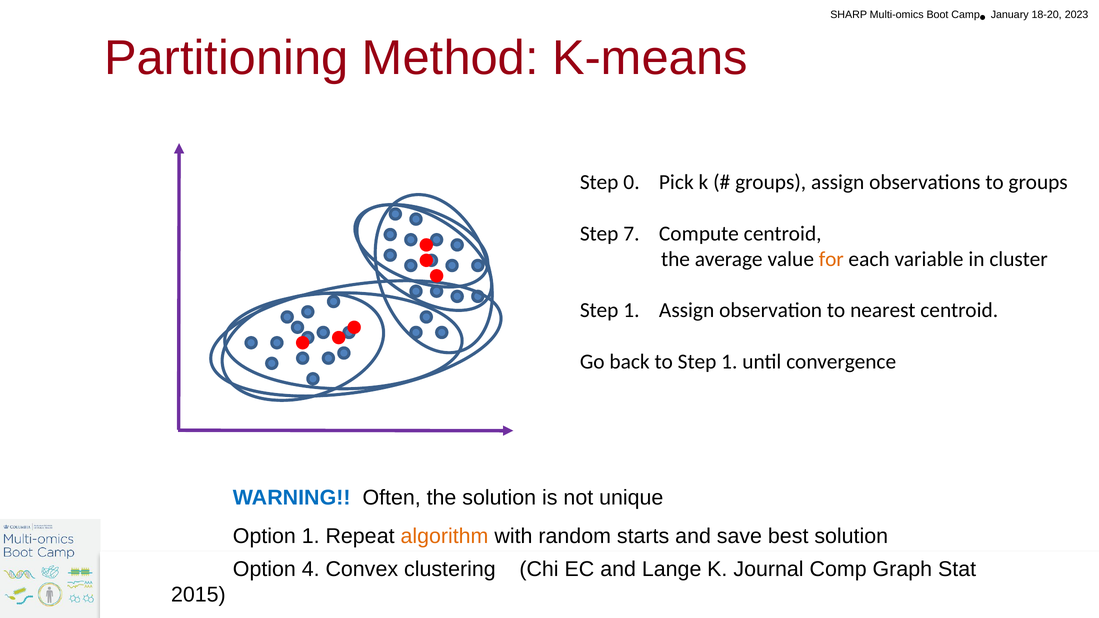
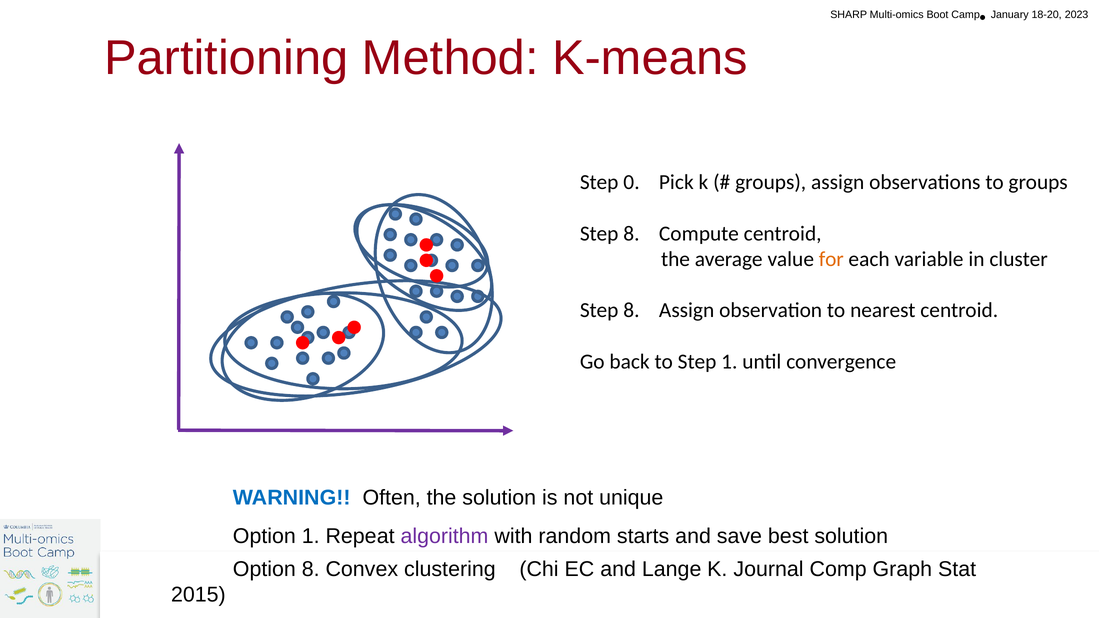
7: 7 -> 8 (631, 234)
1: 1 -> 8 (631, 311)
algorithm colour: orange -> purple (445, 536)
Option 4: 4 -> 8 (311, 569)
